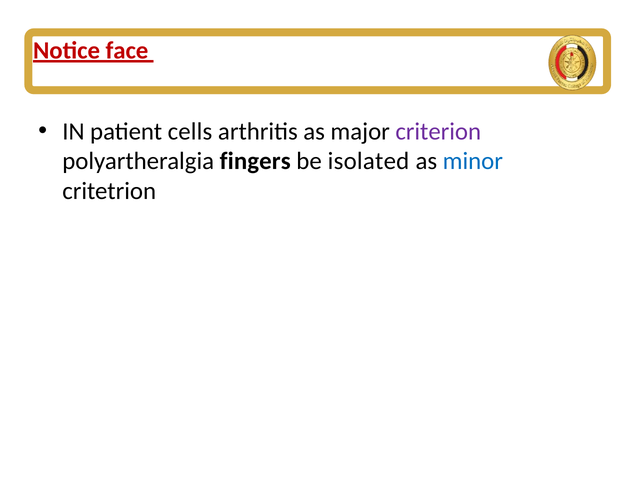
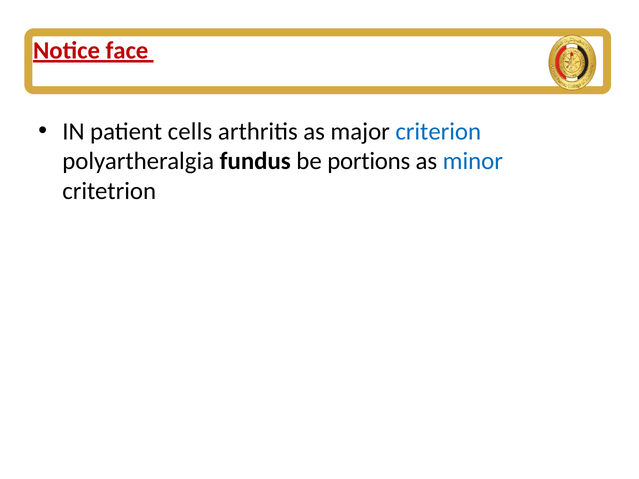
criterion colour: purple -> blue (438, 132)
fingers: fingers -> fundus (255, 161)
isolated: isolated -> portions (369, 161)
